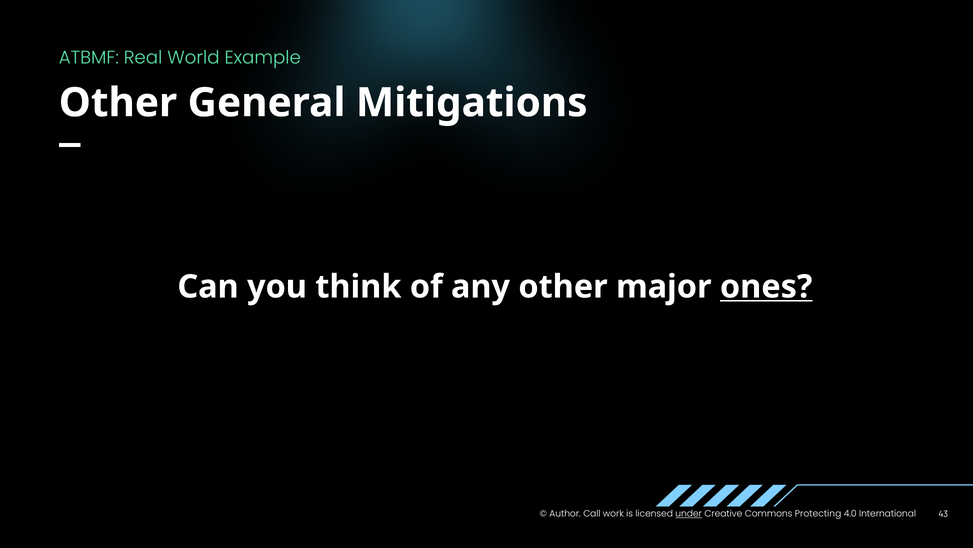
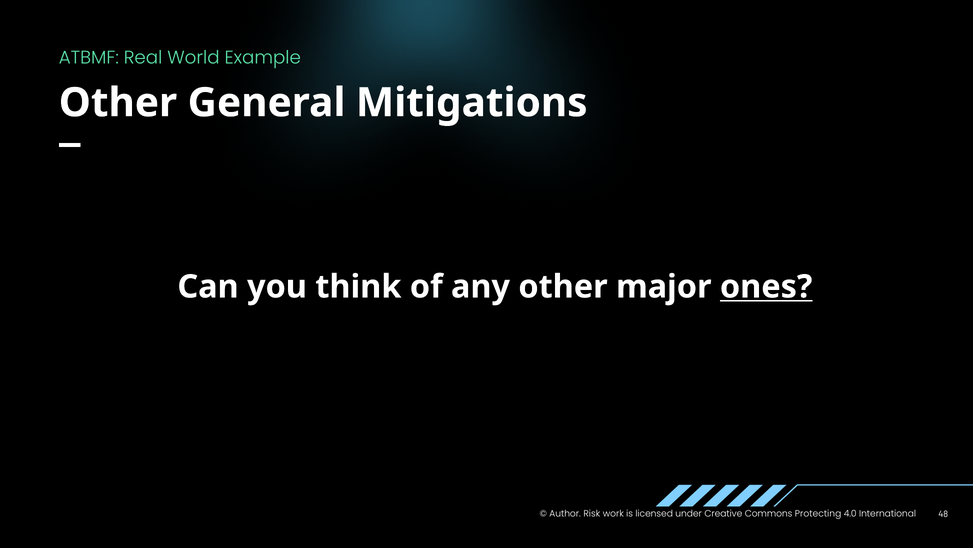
Call: Call -> Risk (592, 513)
under underline: present -> none (689, 513)
43: 43 -> 48 (943, 514)
